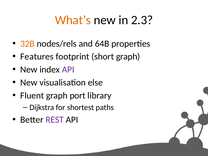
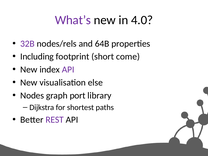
What’s colour: orange -> purple (73, 20)
2.3: 2.3 -> 4.0 (142, 20)
32B colour: orange -> purple (27, 44)
Features: Features -> Including (37, 57)
short graph: graph -> come (128, 57)
Fluent: Fluent -> Nodes (32, 95)
